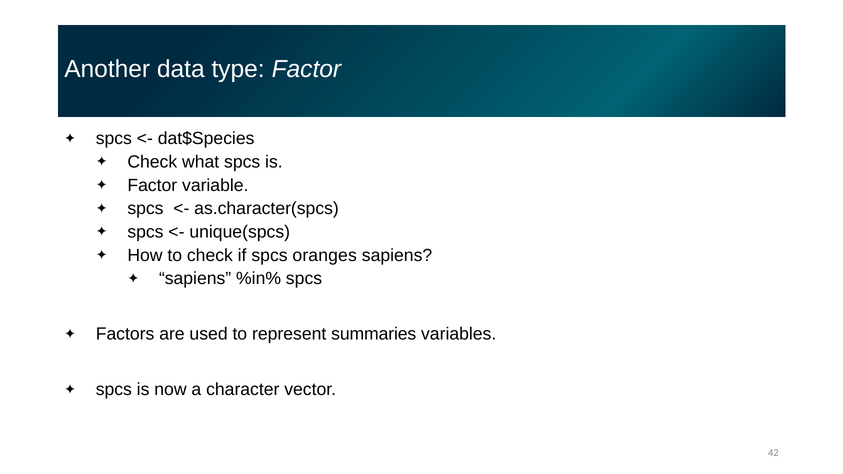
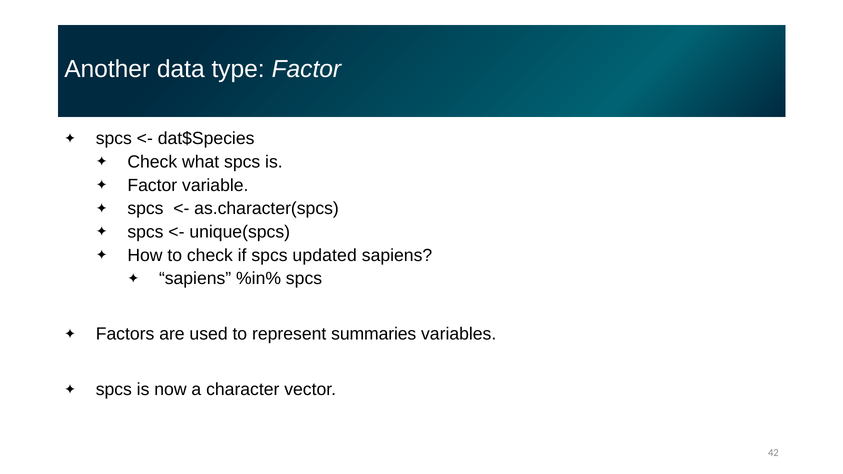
oranges: oranges -> updated (325, 255)
